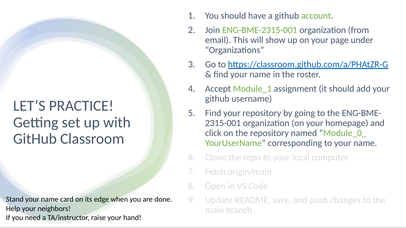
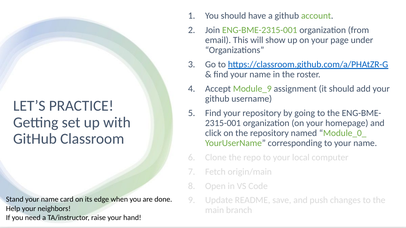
Module_1: Module_1 -> Module_9 (252, 89)
